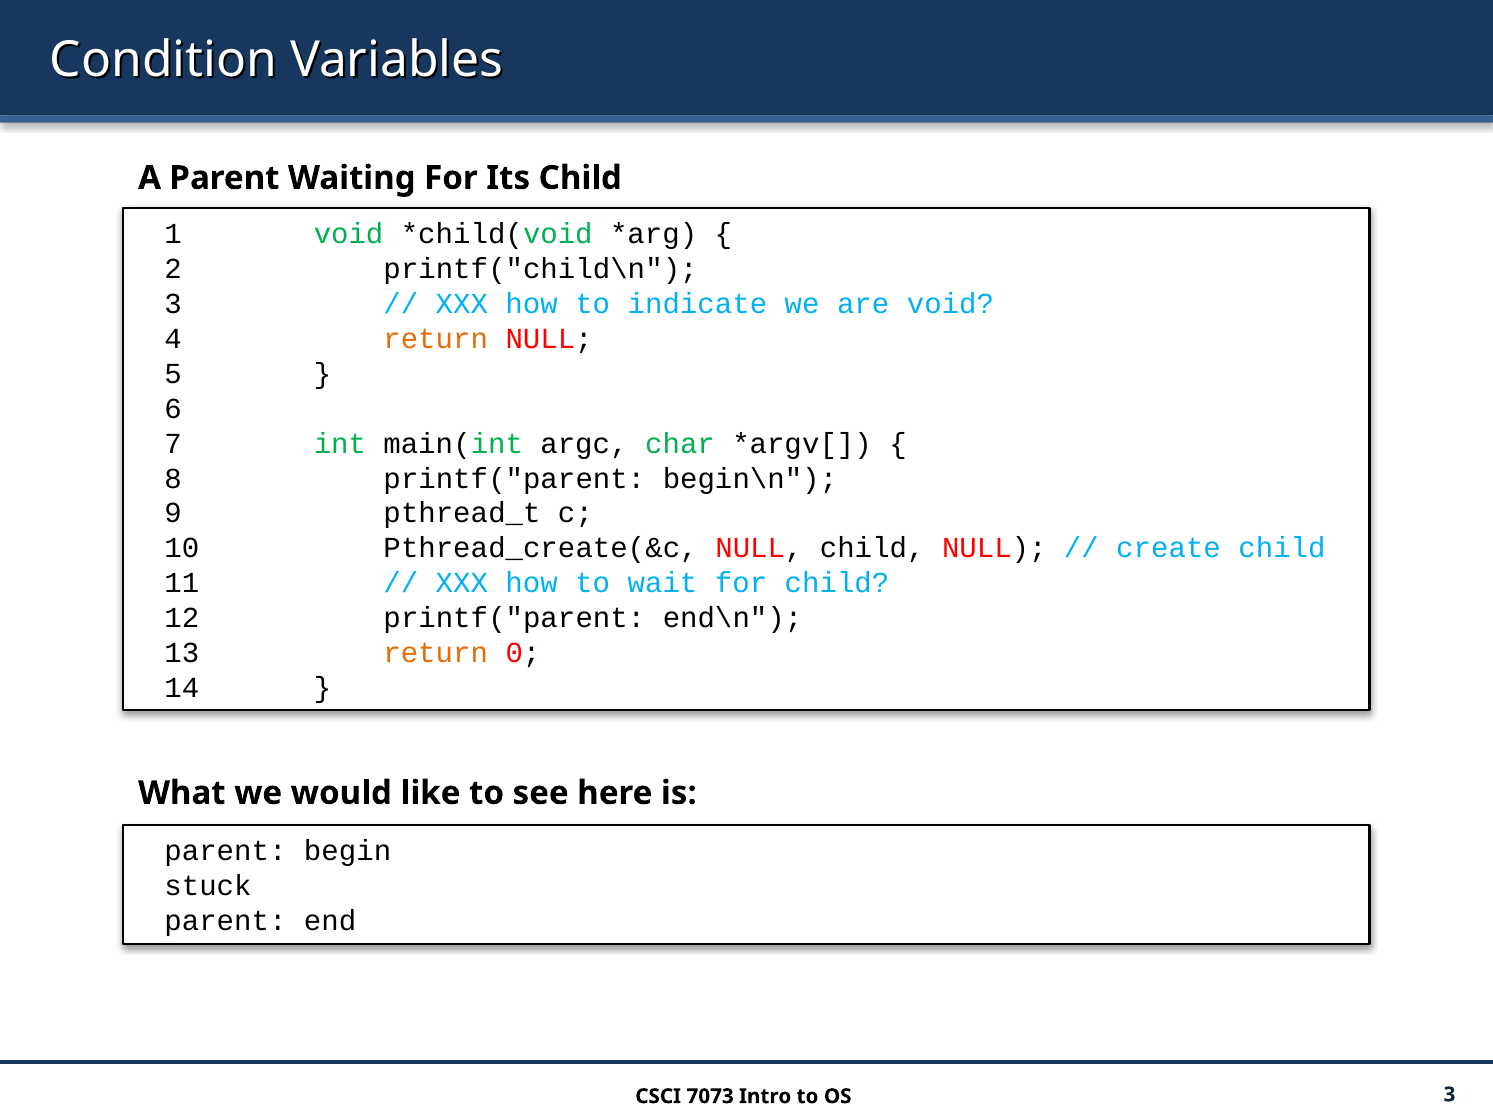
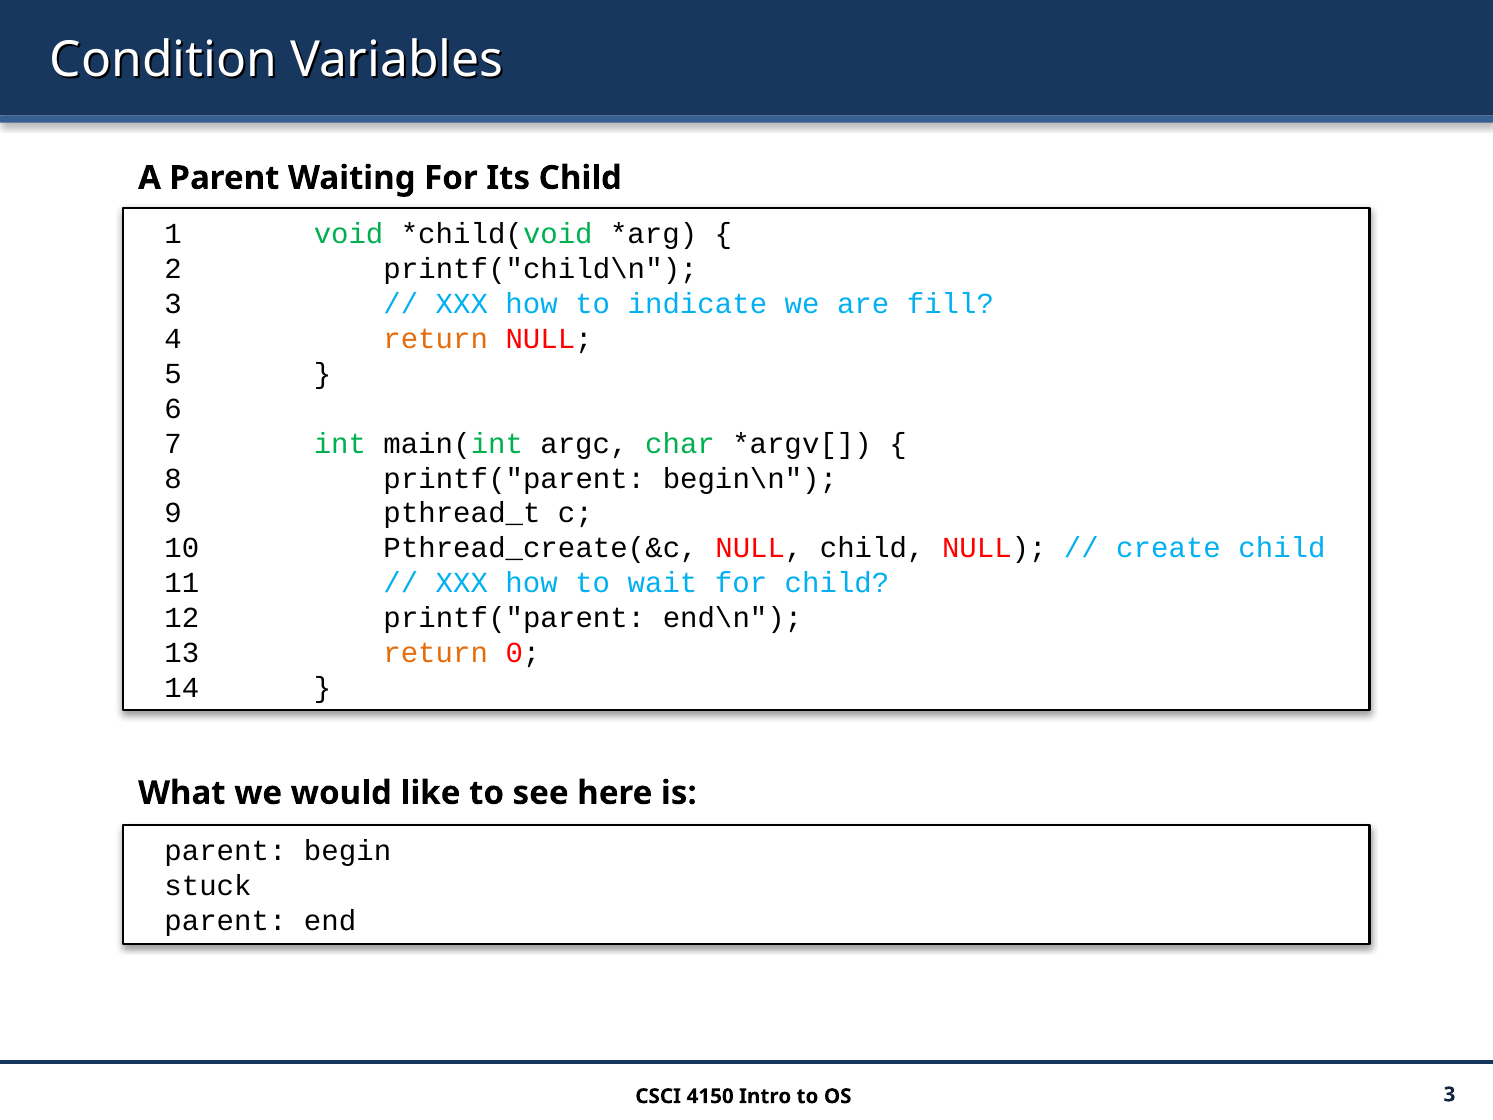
are void: void -> fill (950, 304)
7073: 7073 -> 4150 (710, 1096)
